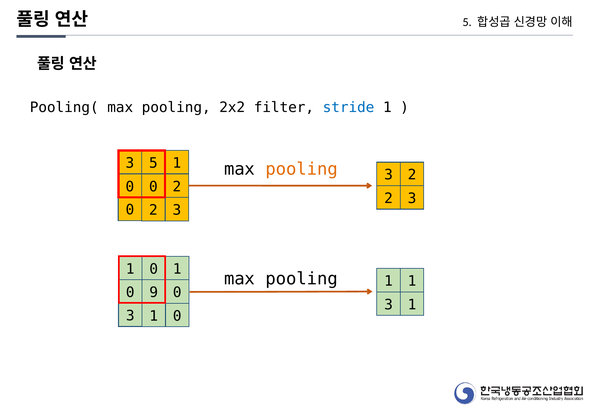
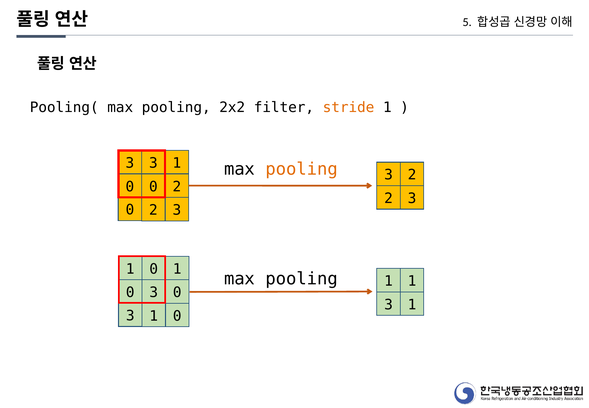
stride colour: blue -> orange (349, 107)
5: 5 -> 3 (153, 163)
9: 9 -> 3 (154, 292)
